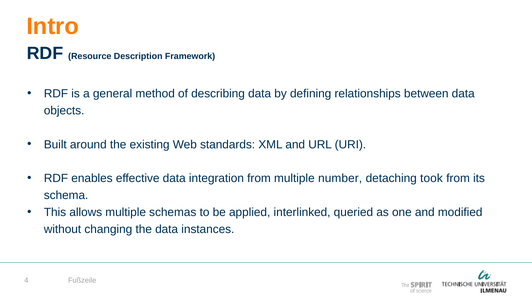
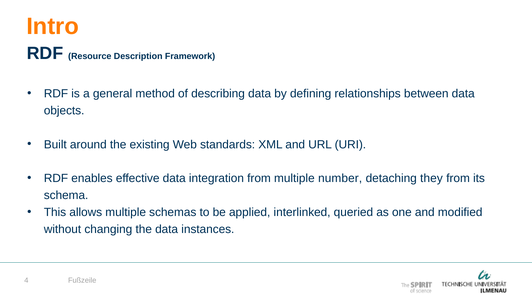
took: took -> they (431, 179)
